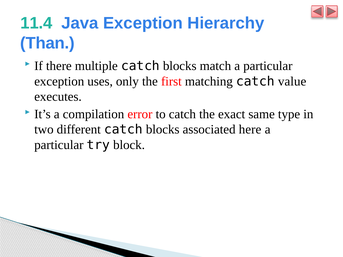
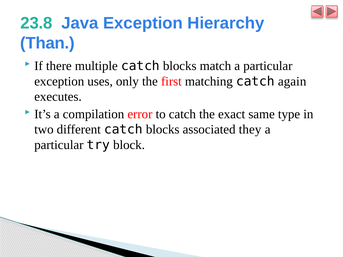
11.4: 11.4 -> 23.8 (36, 23)
value: value -> again (292, 81)
here: here -> they (250, 130)
